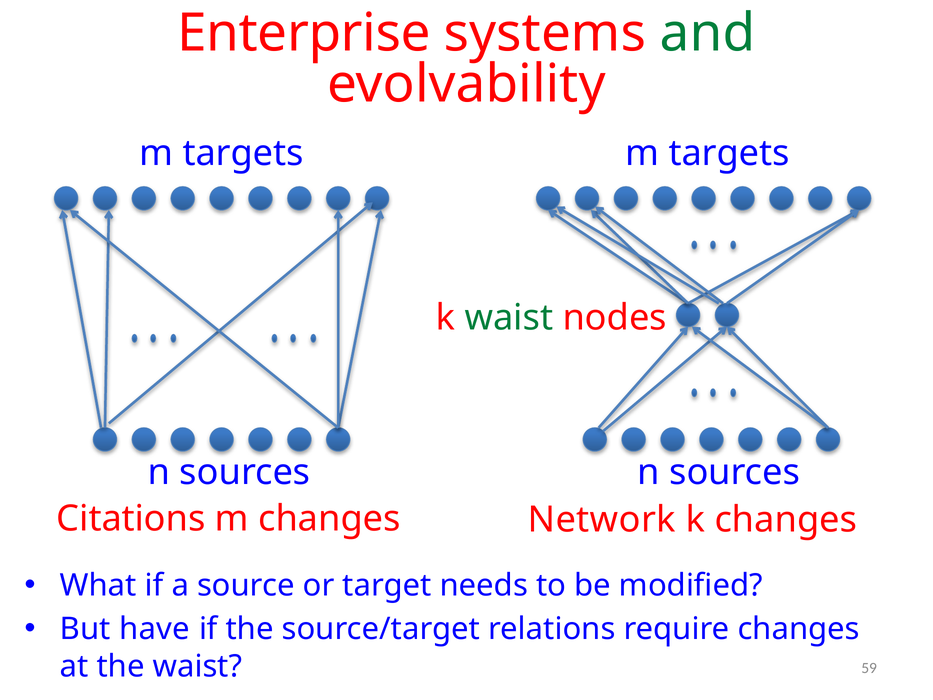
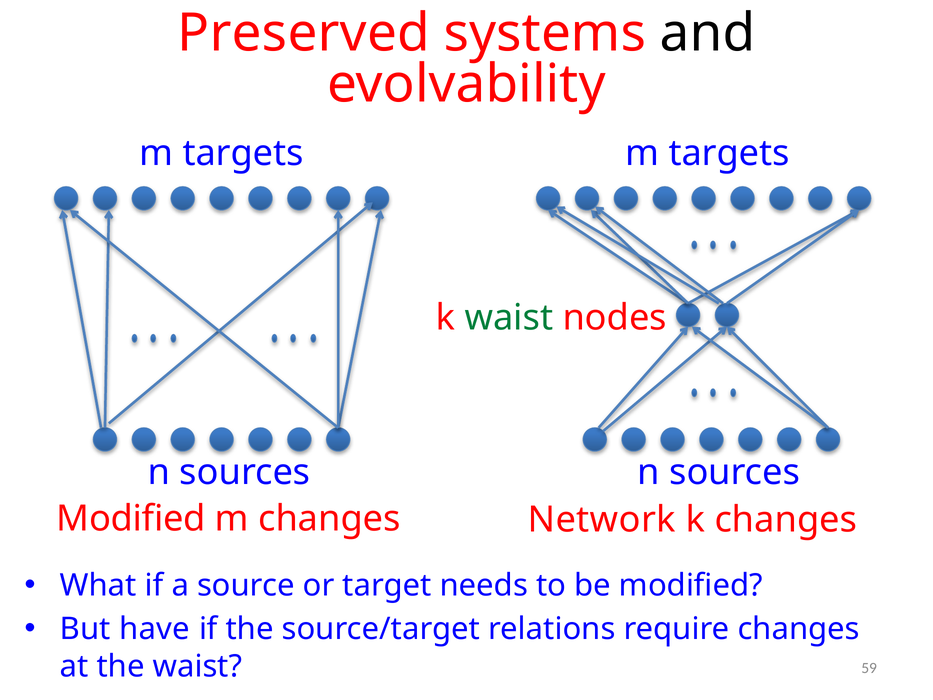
Enterprise: Enterprise -> Preserved (304, 33)
and colour: green -> black (708, 33)
Citations: Citations -> Modified (131, 519)
